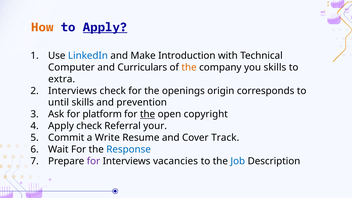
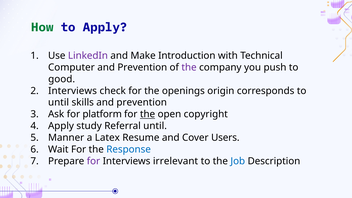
How colour: orange -> green (42, 27)
Apply underline: present -> none (105, 27)
LinkedIn colour: blue -> purple (88, 56)
Curriculars: Curriculars -> Prevention (142, 67)
the colour: orange -> purple (189, 67)
you skills: skills -> push (275, 67)
extra: extra -> good (62, 79)
Apply check: check -> study (89, 126)
Referral your: your -> until (155, 126)
Commit: Commit -> Manner (66, 138)
Write: Write -> Latex (107, 138)
Track: Track -> Users (225, 138)
vacancies: vacancies -> irrelevant (176, 161)
